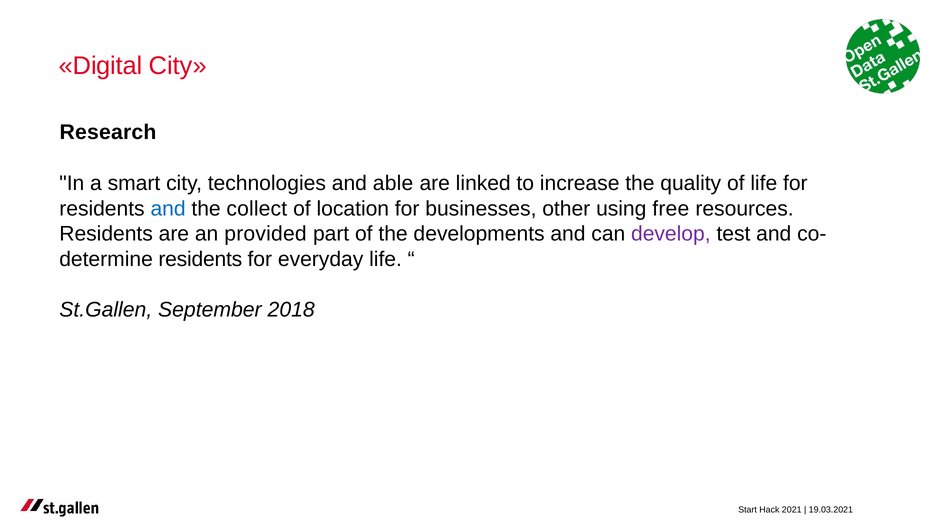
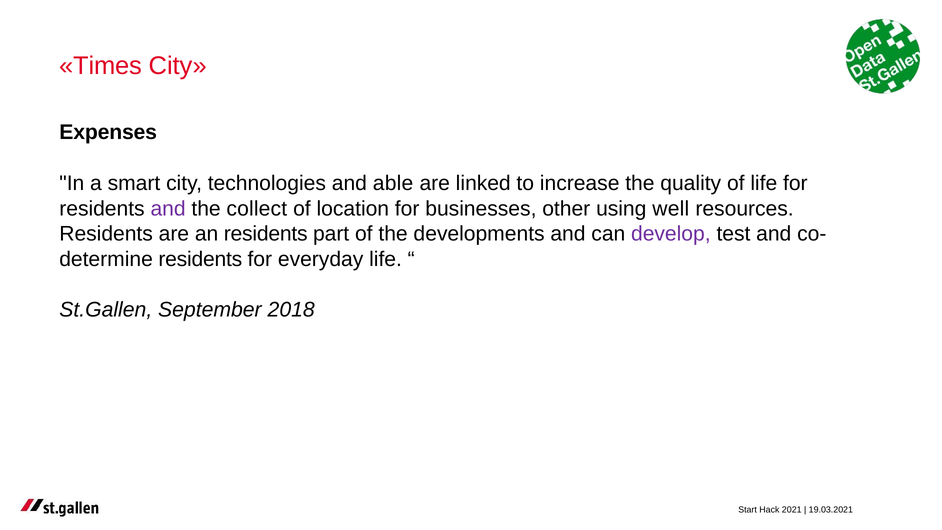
Digital: Digital -> Times (101, 66)
Research: Research -> Expenses (108, 132)
and colour: blue -> purple (168, 208)
free: free -> well (671, 208)
an provided: provided -> residents (266, 234)
